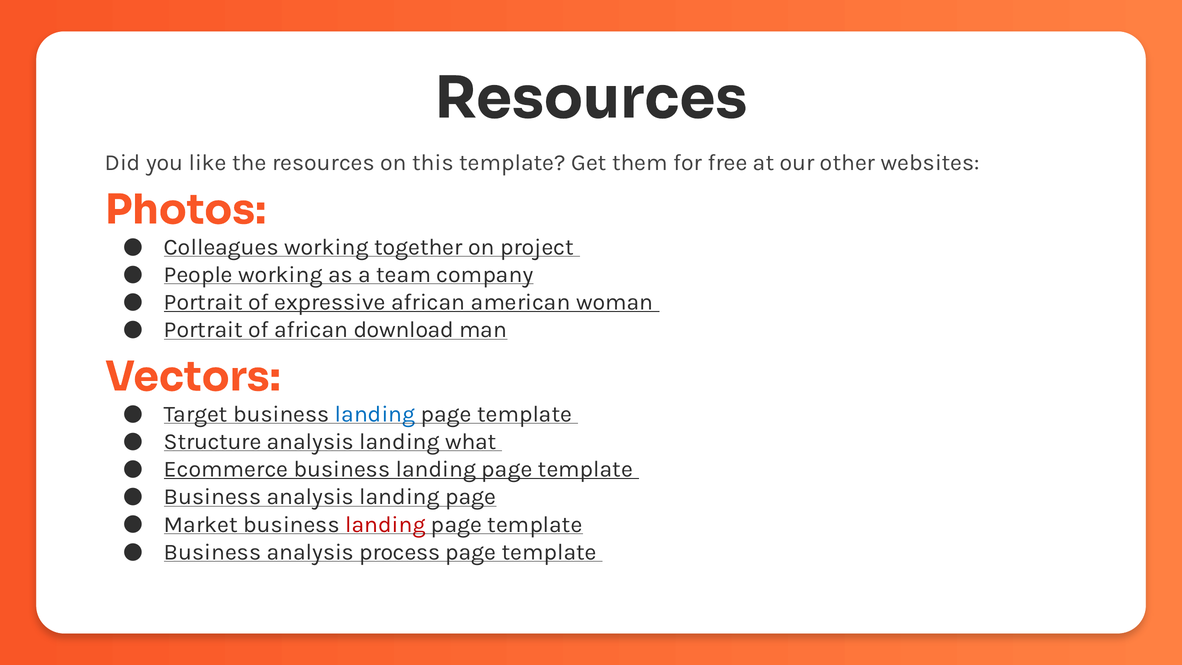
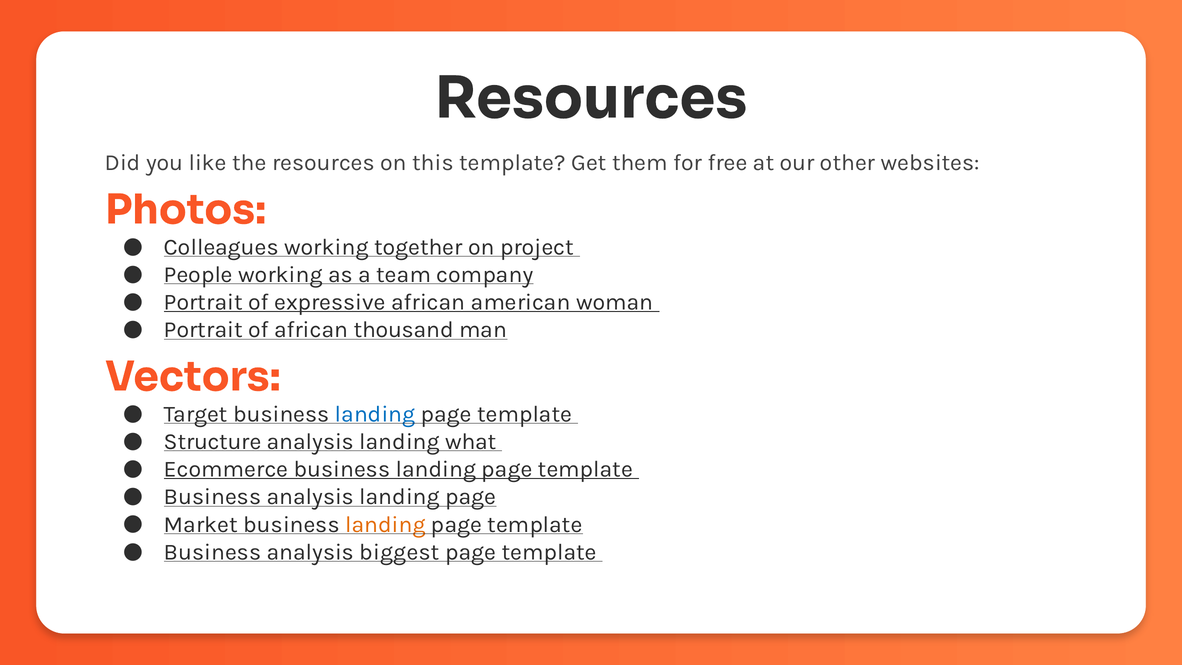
download: download -> thousand (404, 330)
landing colour: red -> orange (385, 524)
process: process -> biggest (400, 552)
